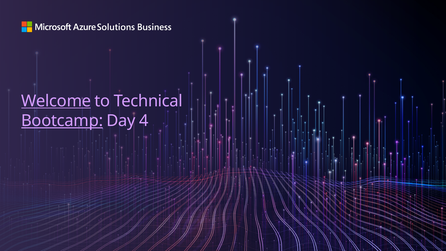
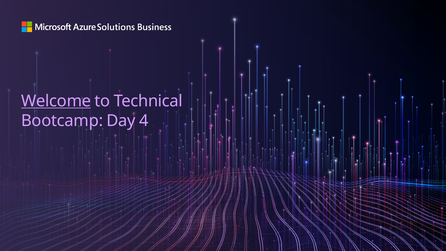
Bootcamp underline: present -> none (62, 121)
